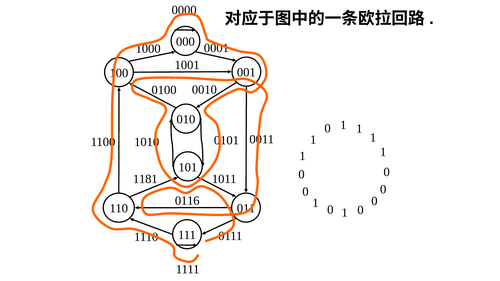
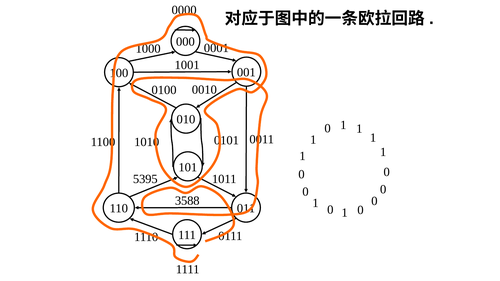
1181: 1181 -> 5395 (145, 179)
0116: 0116 -> 3588 (187, 201)
